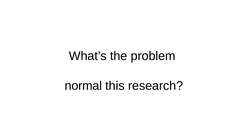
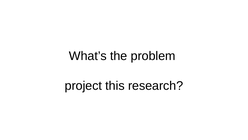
normal: normal -> project (83, 85)
